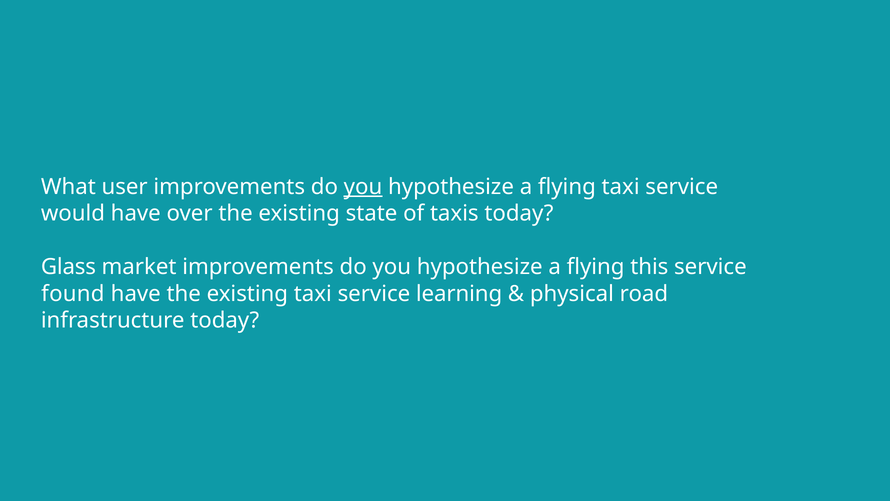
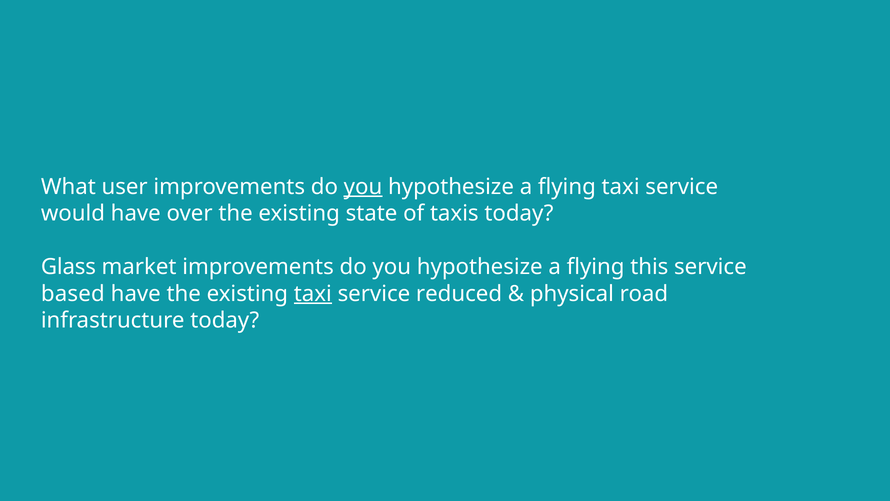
found: found -> based (73, 294)
taxi underline: none -> present (313, 294)
learning: learning -> reduced (459, 294)
